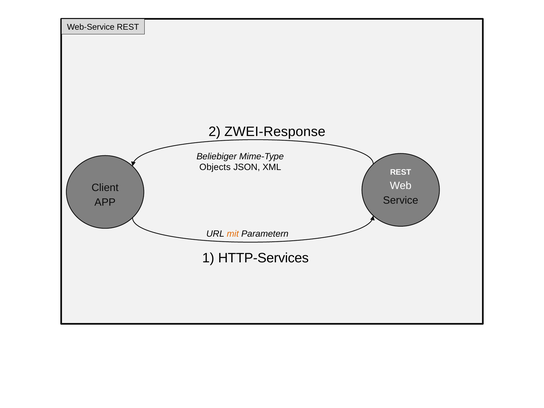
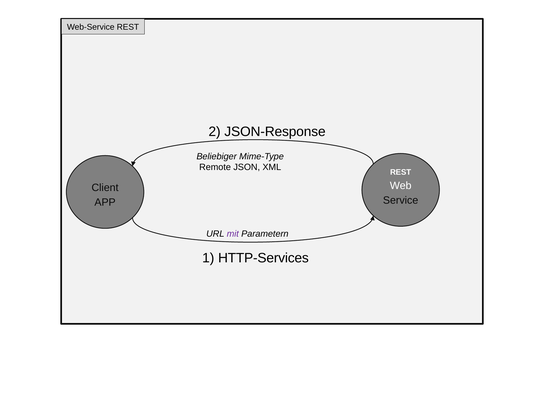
ZWEI-Response: ZWEI-Response -> JSON-Response (275, 132)
Objects: Objects -> Remote (215, 167)
mit colour: orange -> purple (233, 234)
